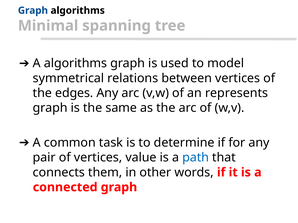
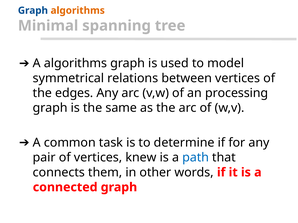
algorithms colour: black -> orange (78, 11)
represents: represents -> processing (237, 93)
value: value -> knew (141, 158)
